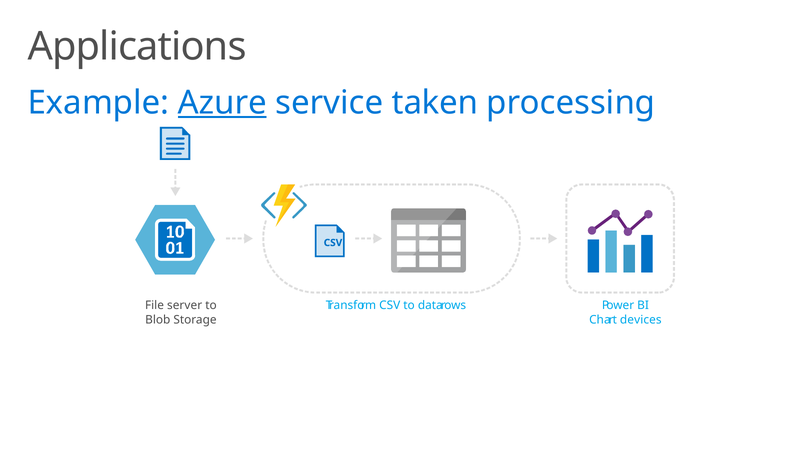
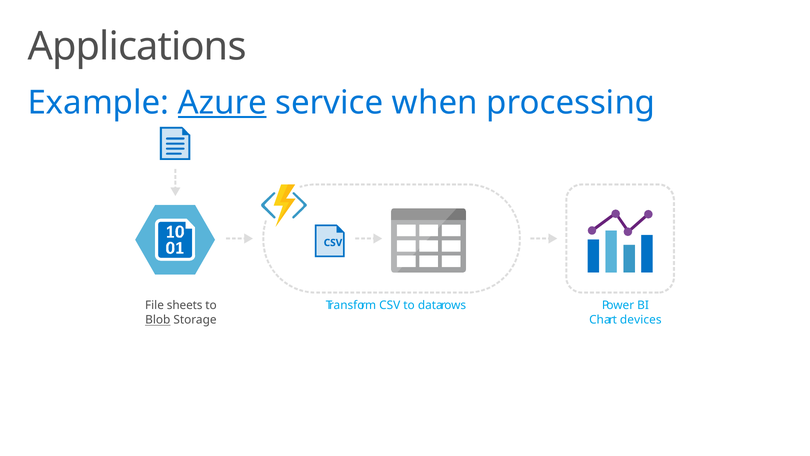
taken: taken -> when (435, 103)
server: server -> sheets (185, 305)
Blob underline: none -> present (158, 320)
